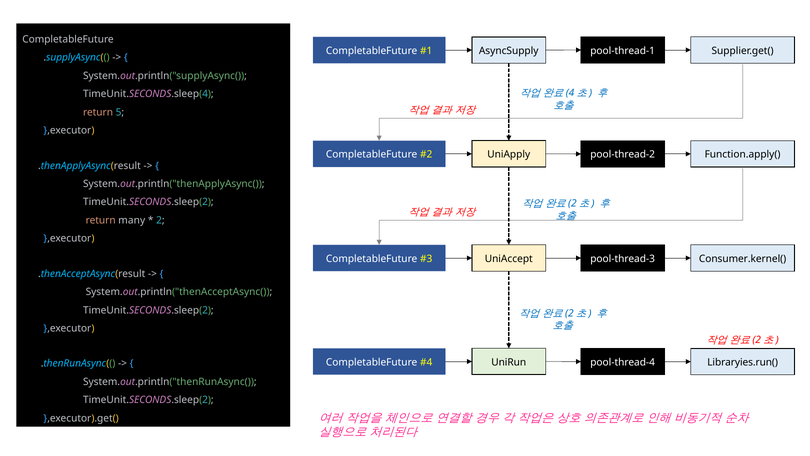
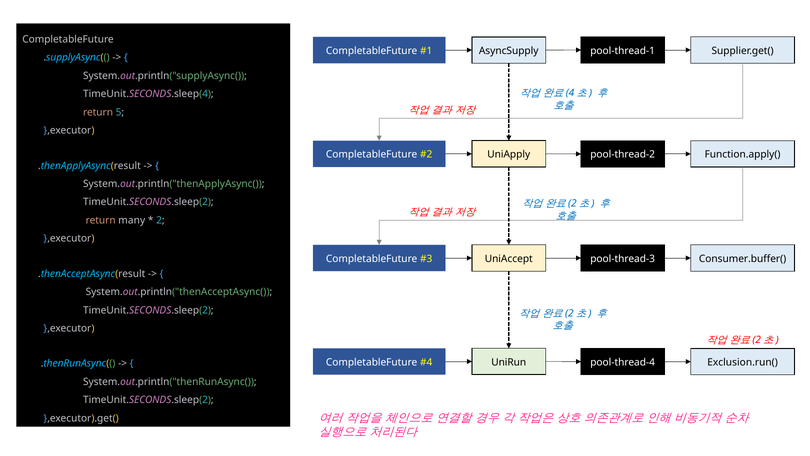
Consumer.kernel(: Consumer.kernel( -> Consumer.buffer( (743, 259)
Libraryies.run(: Libraryies.run( -> Exclusion.run( (743, 362)
